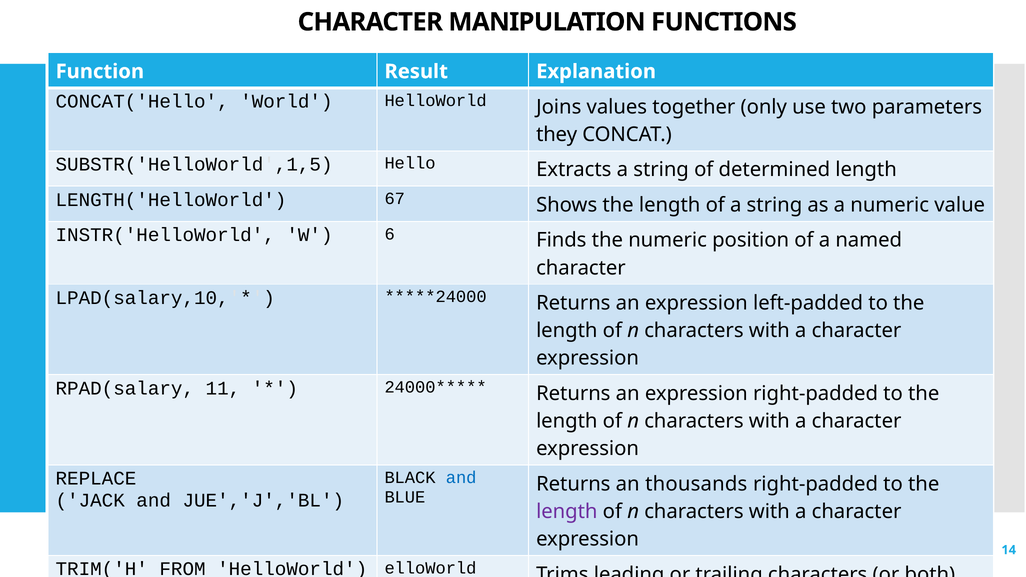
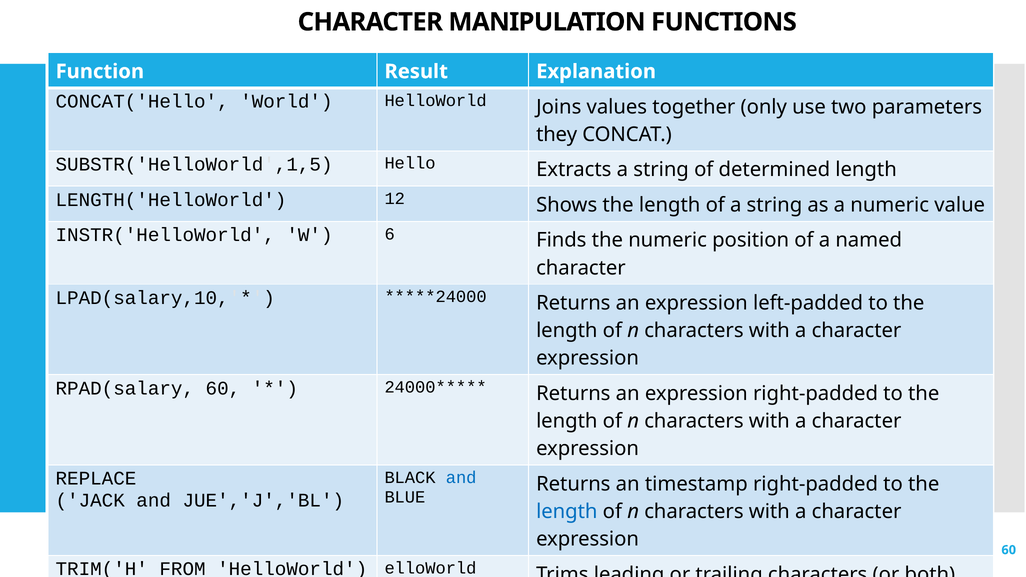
67: 67 -> 12 (395, 199)
RPAD(salary 11: 11 -> 60 (223, 388)
thousands: thousands -> timestamp (696, 484)
length colour: purple -> blue (567, 512)
14: 14 -> 60 (1009, 550)
